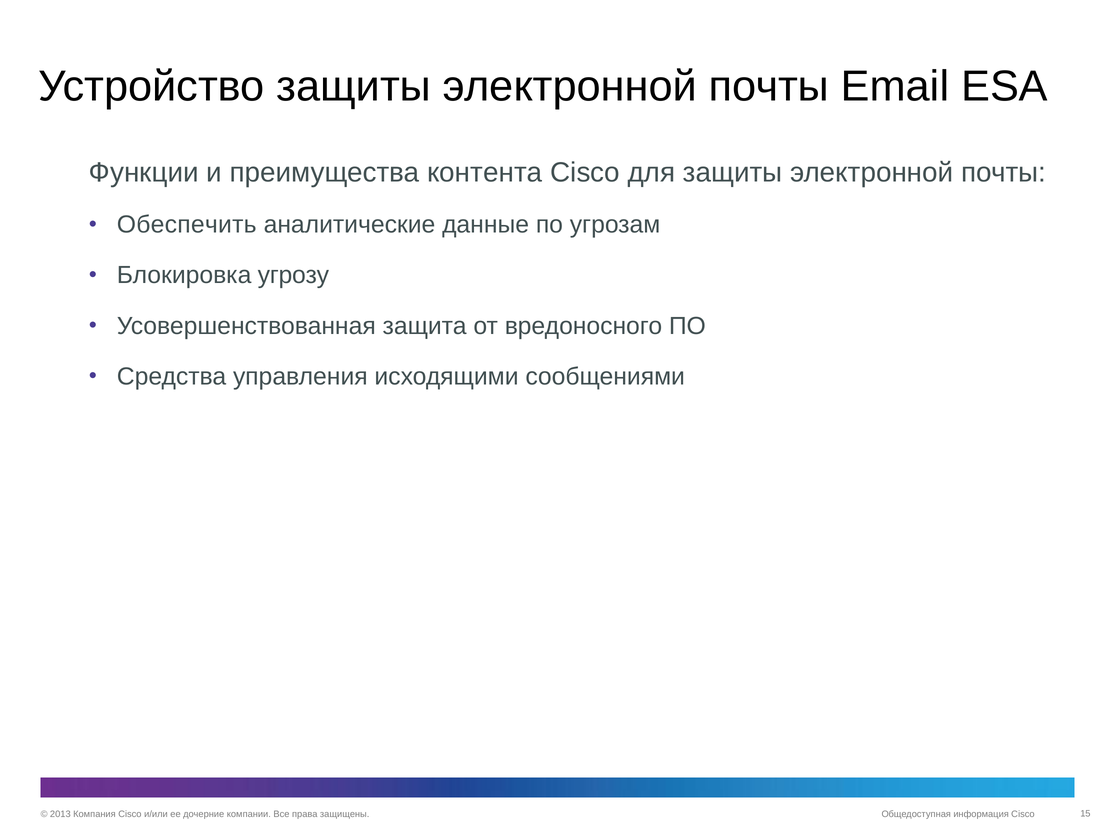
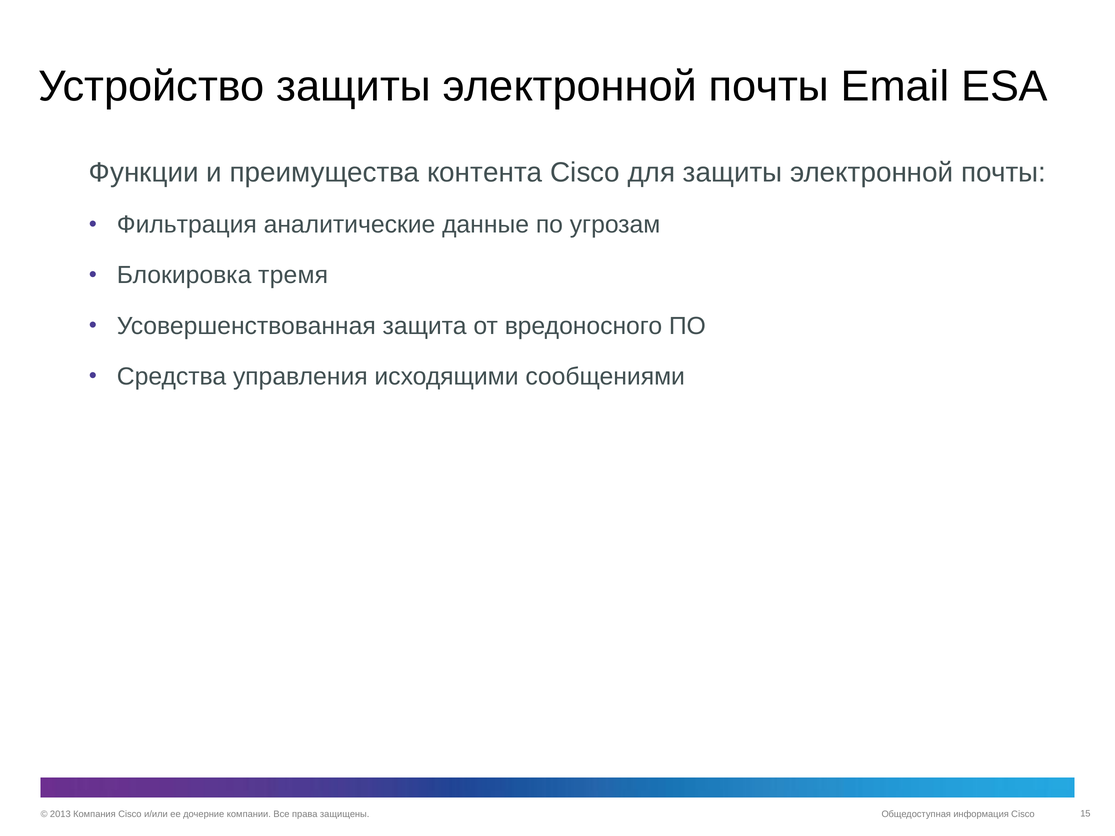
Обеспечить: Обеспечить -> Фильтрация (187, 225)
угрозу: угрозу -> тремя (293, 275)
